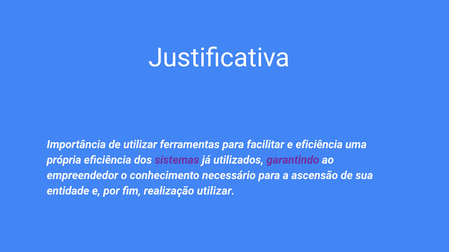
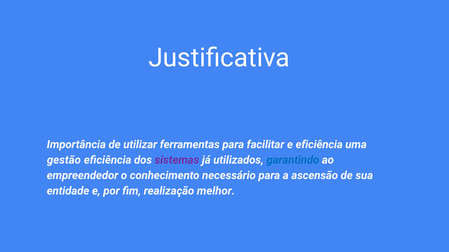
própria: própria -> gestão (64, 160)
garantindo colour: purple -> blue (293, 160)
realização utilizar: utilizar -> melhor (216, 191)
